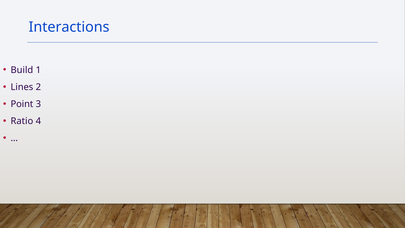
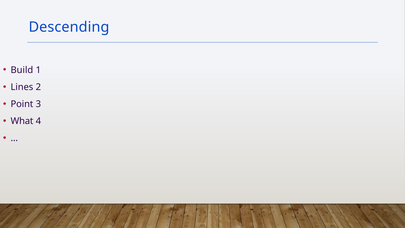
Interactions: Interactions -> Descending (69, 27)
Ratio: Ratio -> What (22, 121)
